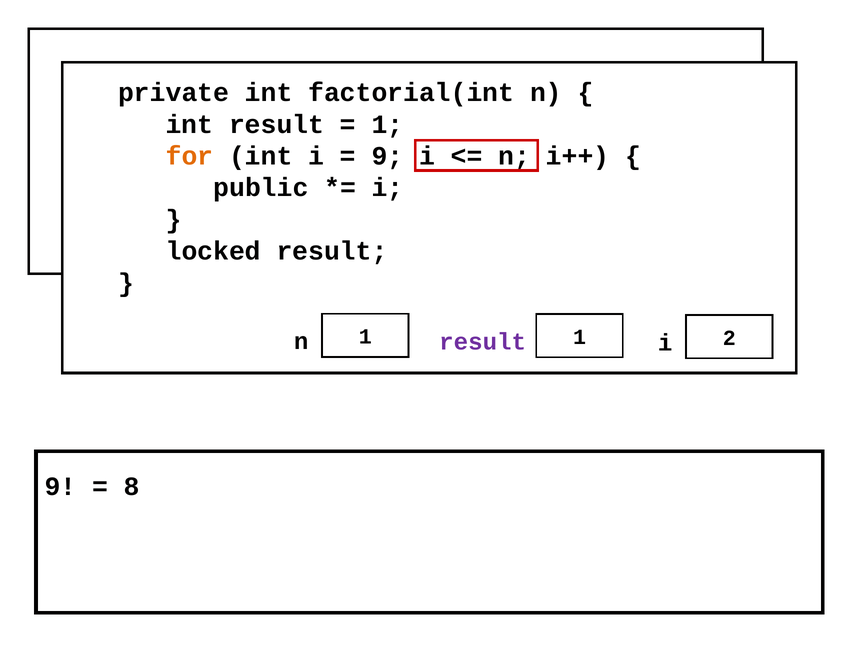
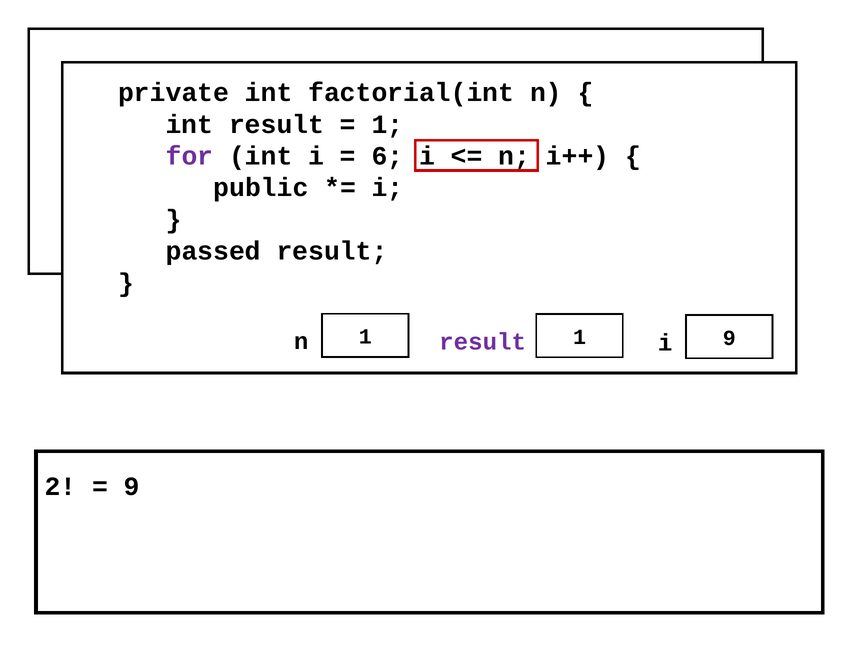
for colour: orange -> purple (189, 156)
9: 9 -> 6 (387, 156)
locked: locked -> passed (213, 251)
n 2: 2 -> 9 (729, 338)
9: 9 -> 2 (60, 487)
8: 8 -> 9 (132, 487)
